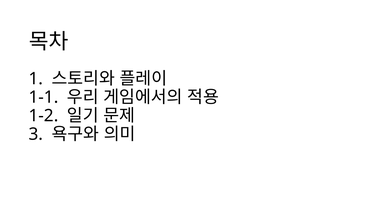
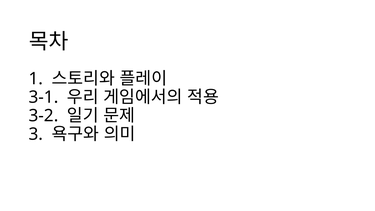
1-1: 1-1 -> 3-1 (43, 97)
1-2: 1-2 -> 3-2 (43, 116)
